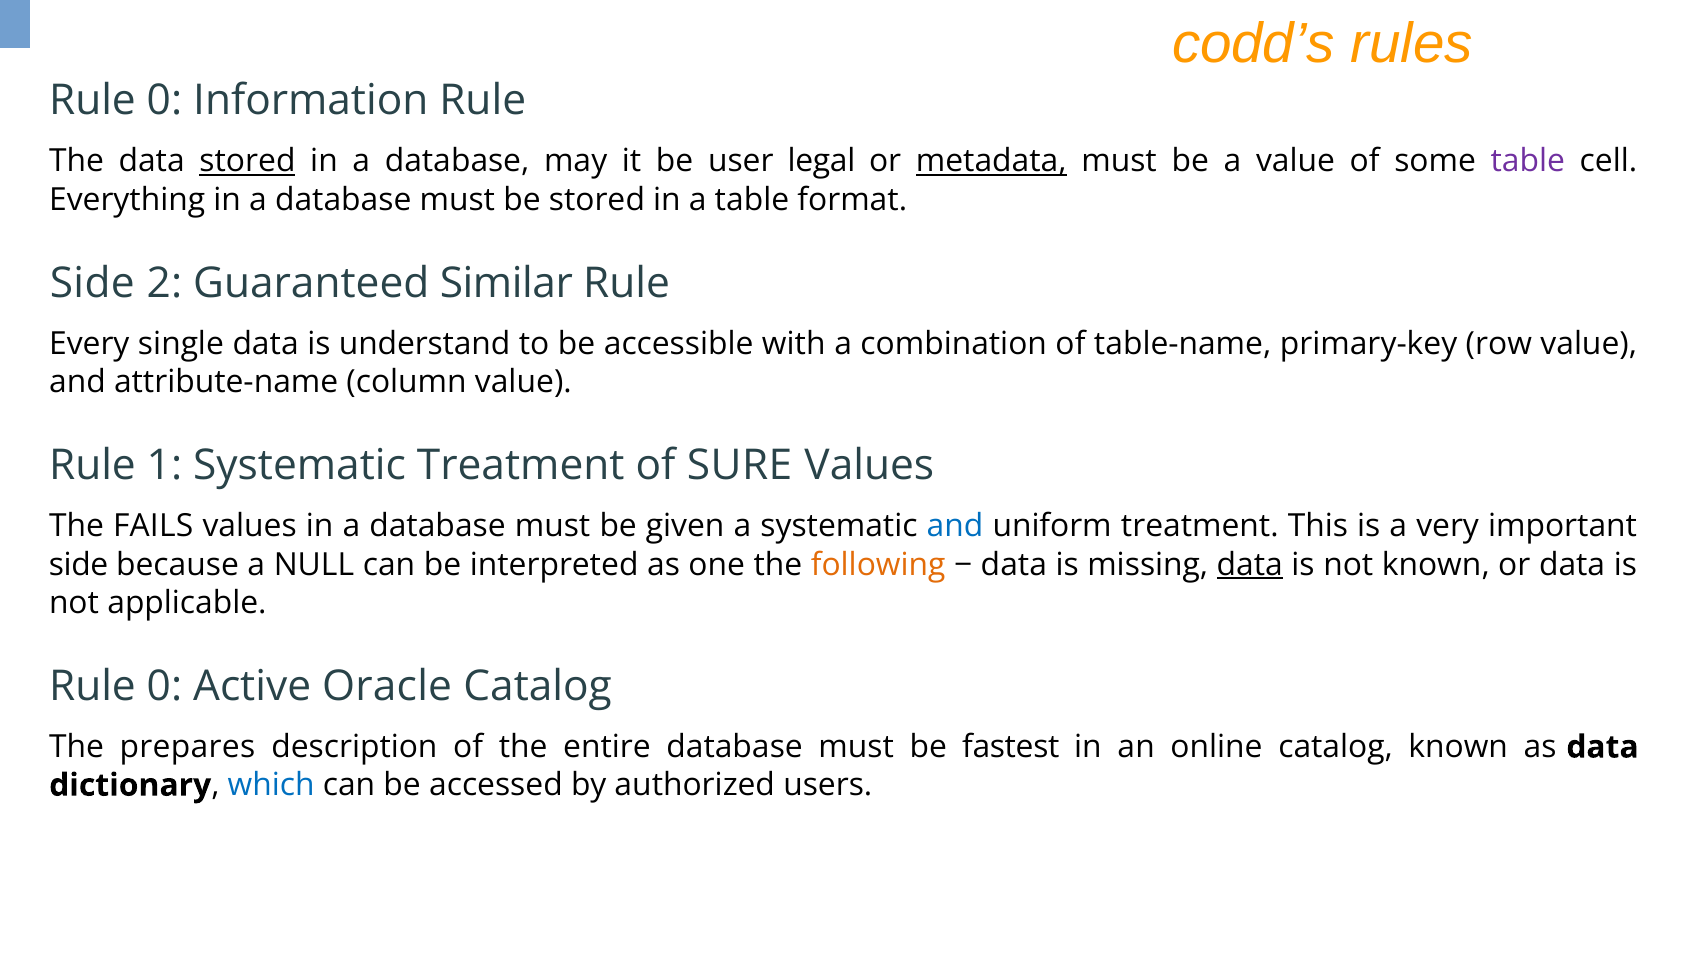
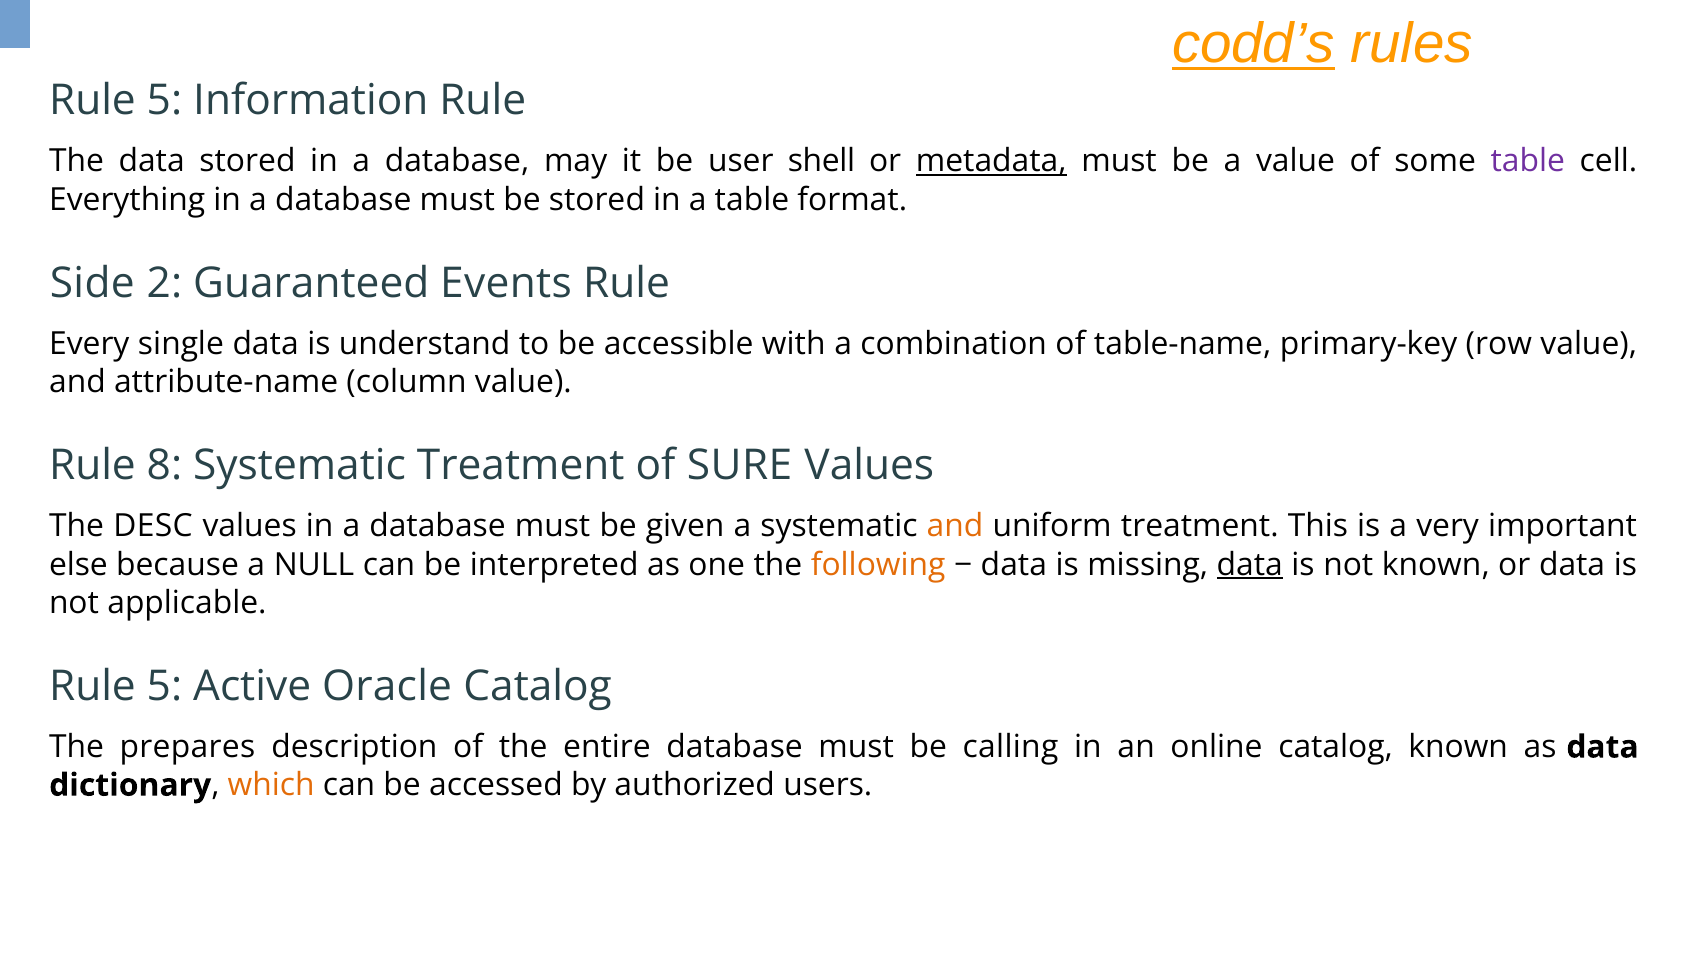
codd’s underline: none -> present (1253, 44)
0: 0 -> 5 (164, 101)
stored underline: present -> none (247, 161)
legal: legal -> shell (822, 161)
Similar: Similar -> Events (506, 283)
1: 1 -> 8 (164, 466)
FAILS: FAILS -> DESC (153, 526)
and colour: blue -> orange (955, 526)
side: side -> else (78, 565)
0: 0 -> 5 (164, 686)
fastest: fastest -> calling (1010, 747)
which colour: blue -> orange (271, 785)
